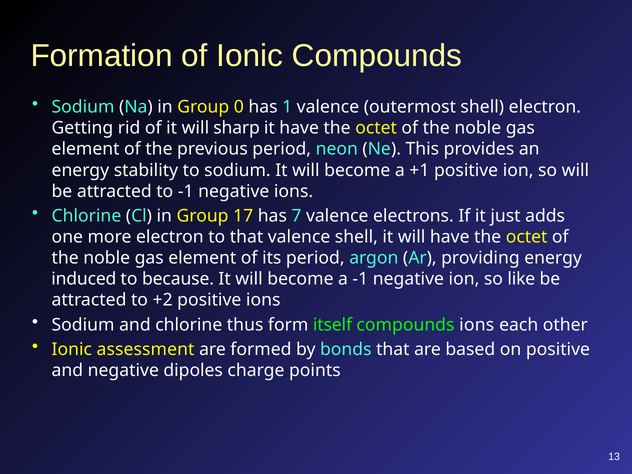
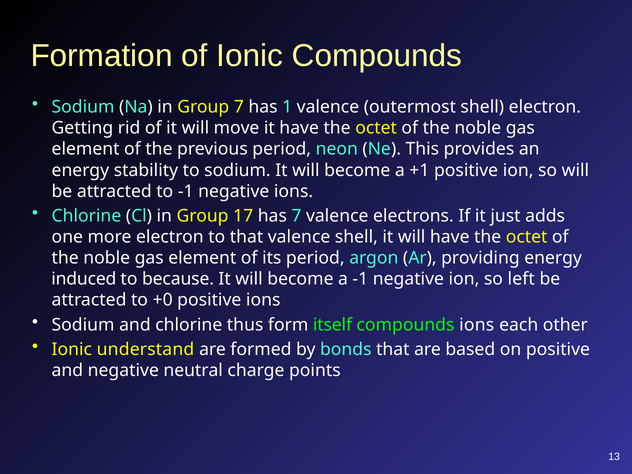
Group 0: 0 -> 7 (239, 107)
sharp: sharp -> move (237, 128)
like: like -> left (521, 279)
+2: +2 -> +0 (163, 300)
assessment: assessment -> understand (145, 349)
dipoles: dipoles -> neutral (193, 370)
